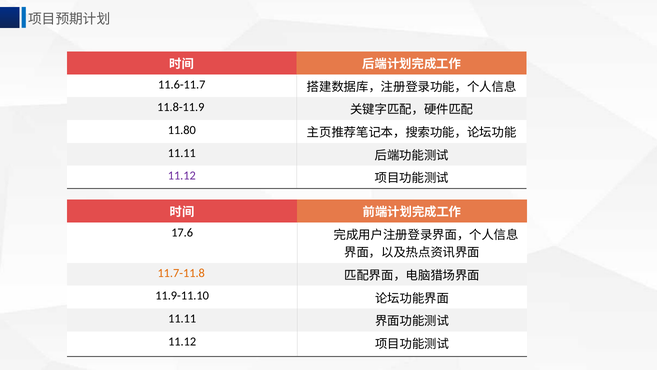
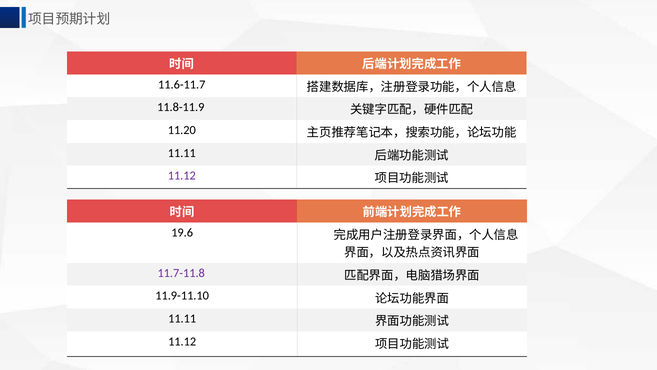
11.80: 11.80 -> 11.20 (182, 130)
17.6: 17.6 -> 19.6 (182, 232)
11.7-11.8 colour: orange -> purple (181, 273)
